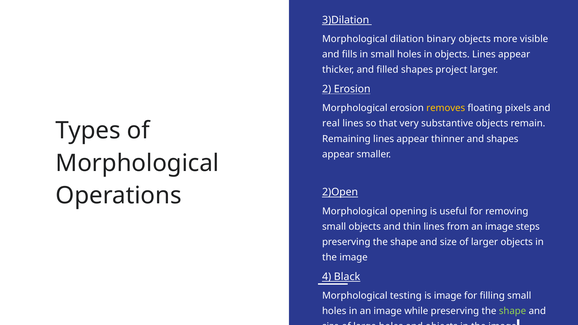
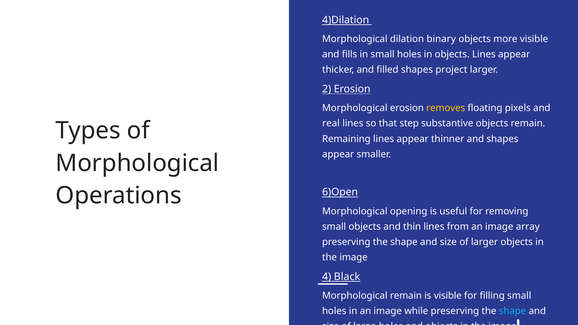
3)Dilation: 3)Dilation -> 4)Dilation (346, 20)
very: very -> step (409, 124)
2)Open: 2)Open -> 6)Open (340, 192)
steps: steps -> array (528, 227)
Morphological testing: testing -> remain (406, 296)
is image: image -> visible (448, 296)
shape colour: light green -> light blue (513, 311)
